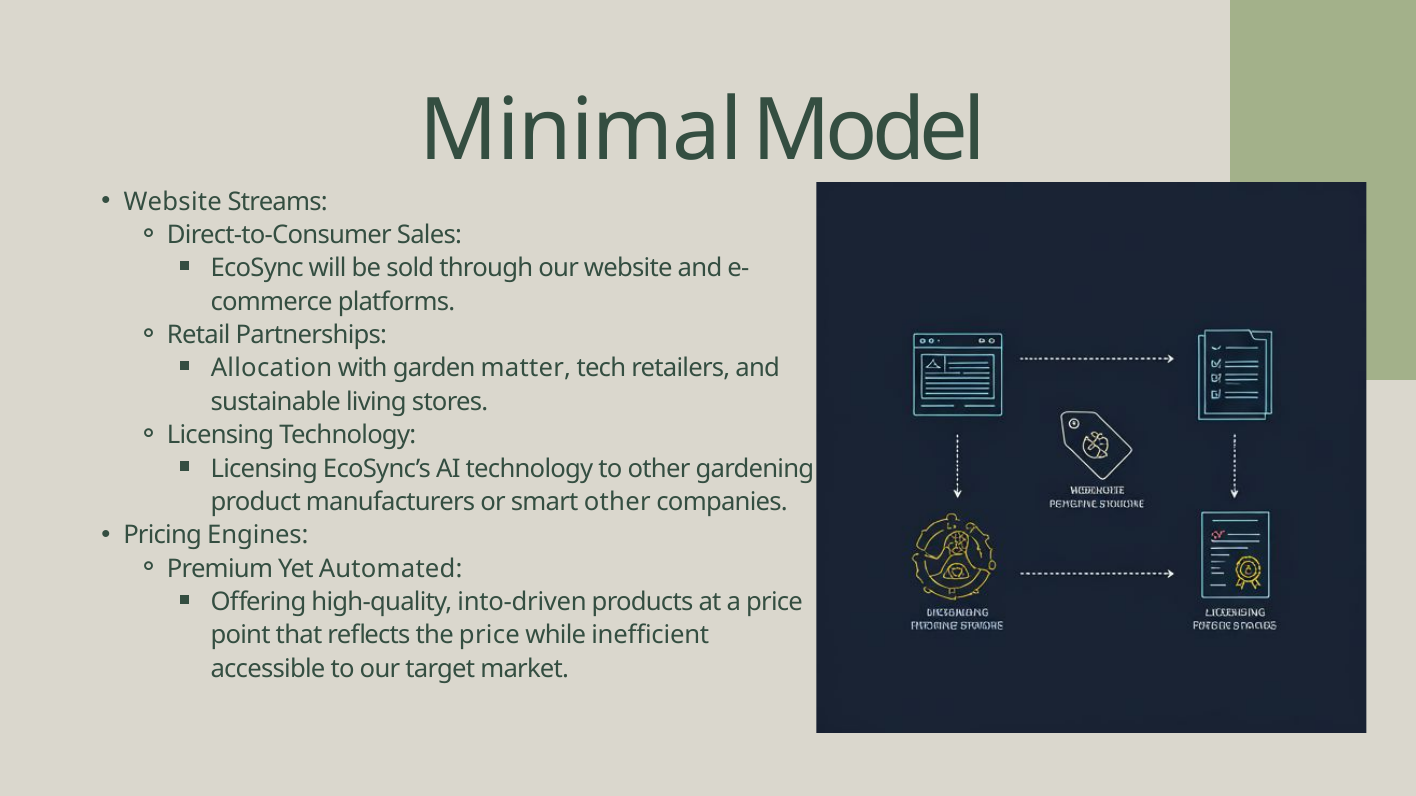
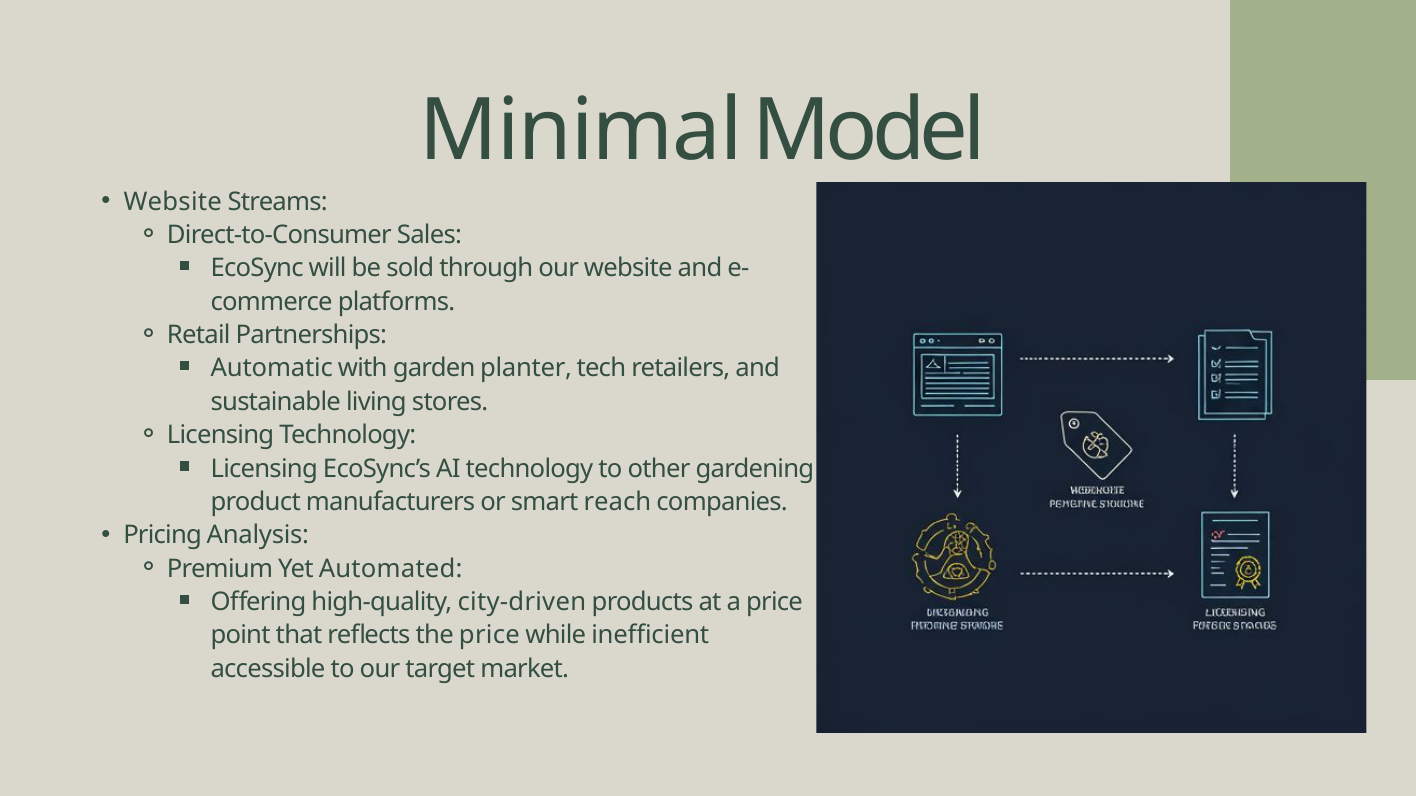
Allocation: Allocation -> Automatic (272, 369)
matter: matter -> planter (526, 369)
smart other: other -> reach (617, 502)
Engines: Engines -> Analysis (258, 536)
into-driven: into-driven -> city-driven (522, 602)
